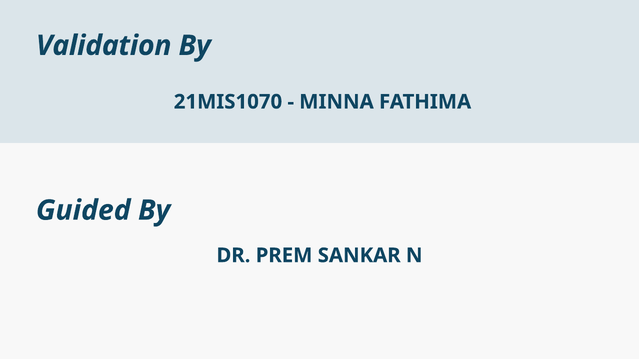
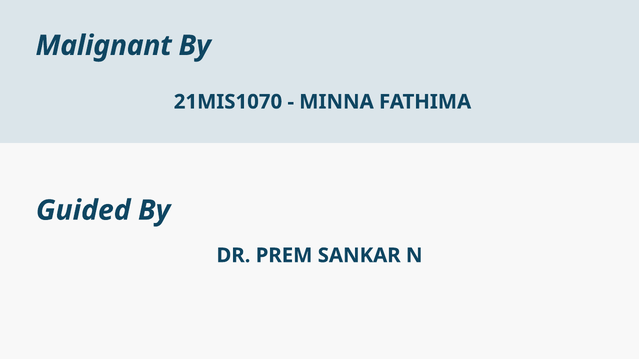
Validation: Validation -> Malignant (104, 46)
